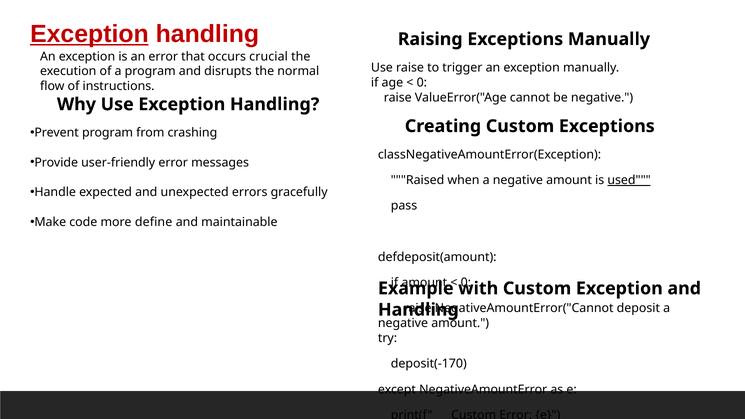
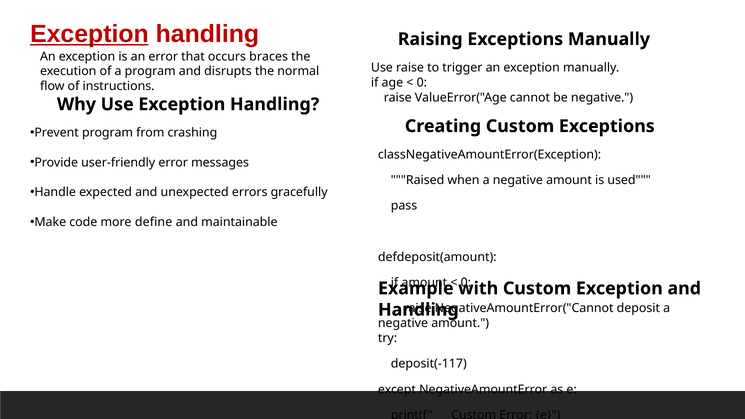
crucial: crucial -> braces (269, 56)
used underline: present -> none (629, 180)
deposit(-170: deposit(-170 -> deposit(-117 (429, 364)
